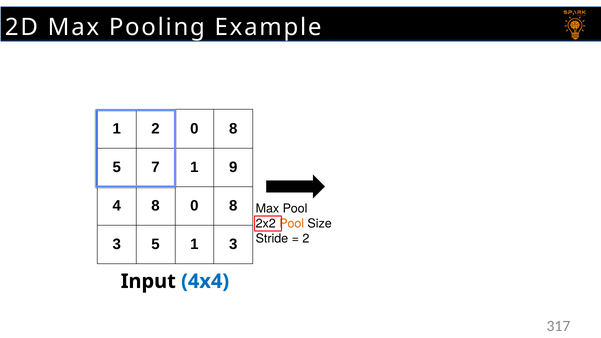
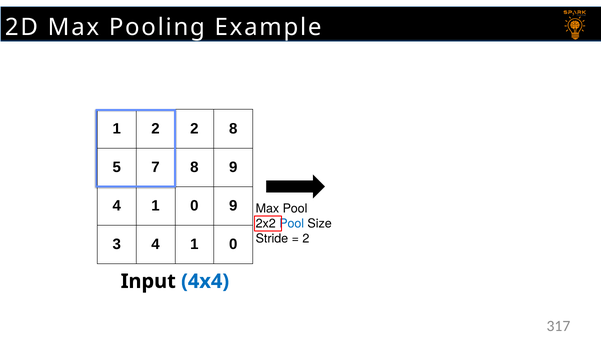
0: 0 -> 2 (194, 129)
1: 1 -> 8 (194, 167)
8: 8 -> 1 (156, 206)
8: 8 -> 9 (233, 206)
Pool colour: orange -> blue (292, 224)
3 5: 5 -> 4 (156, 245)
3: 3 -> 0 (233, 245)
